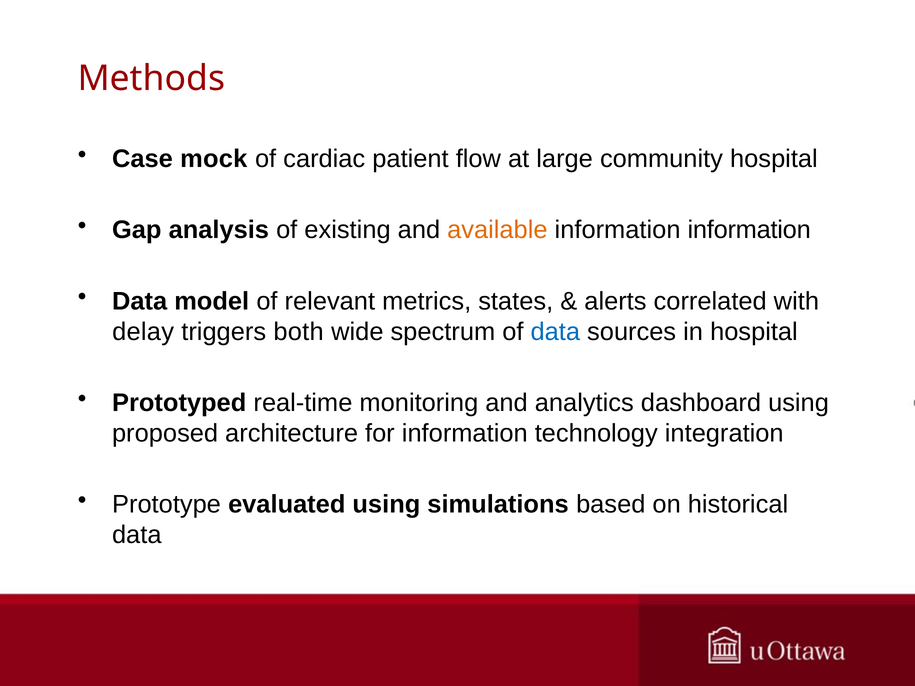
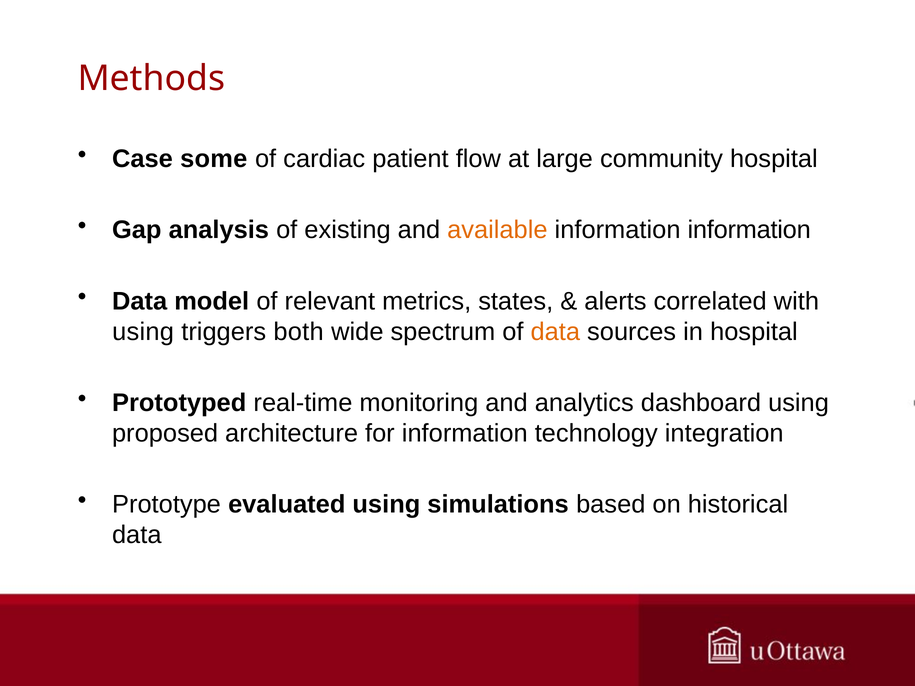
mock: mock -> some (214, 159)
delay: delay -> using (143, 332)
data colour: blue -> orange (555, 332)
